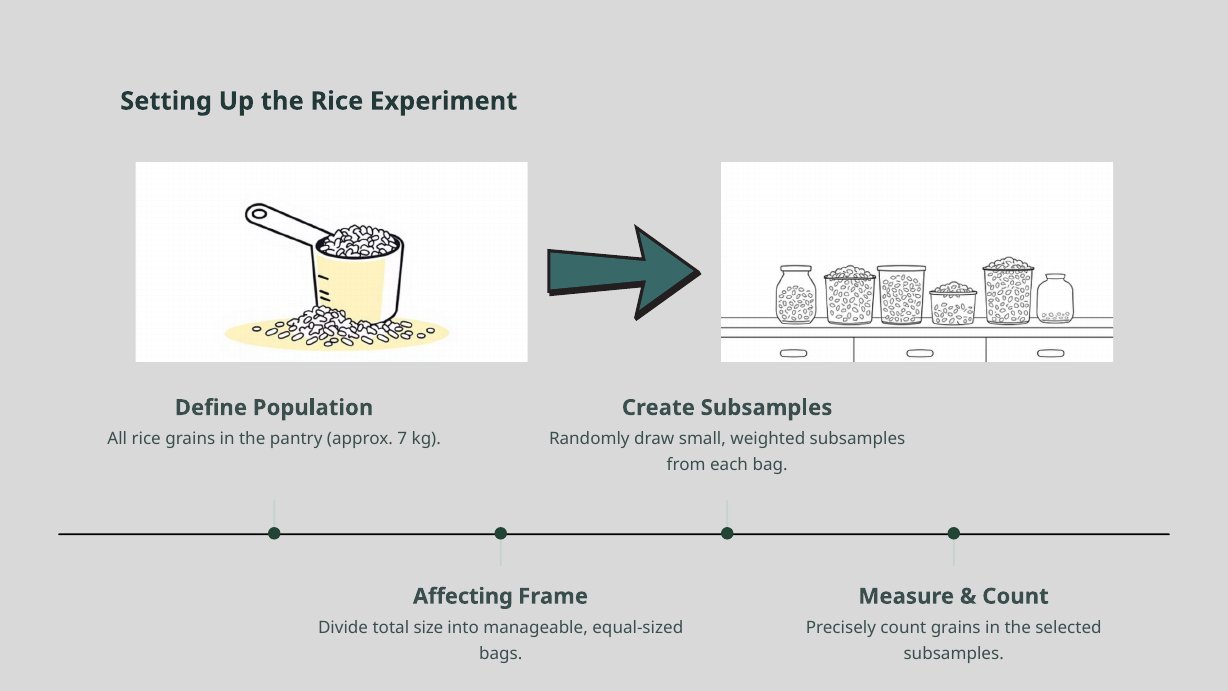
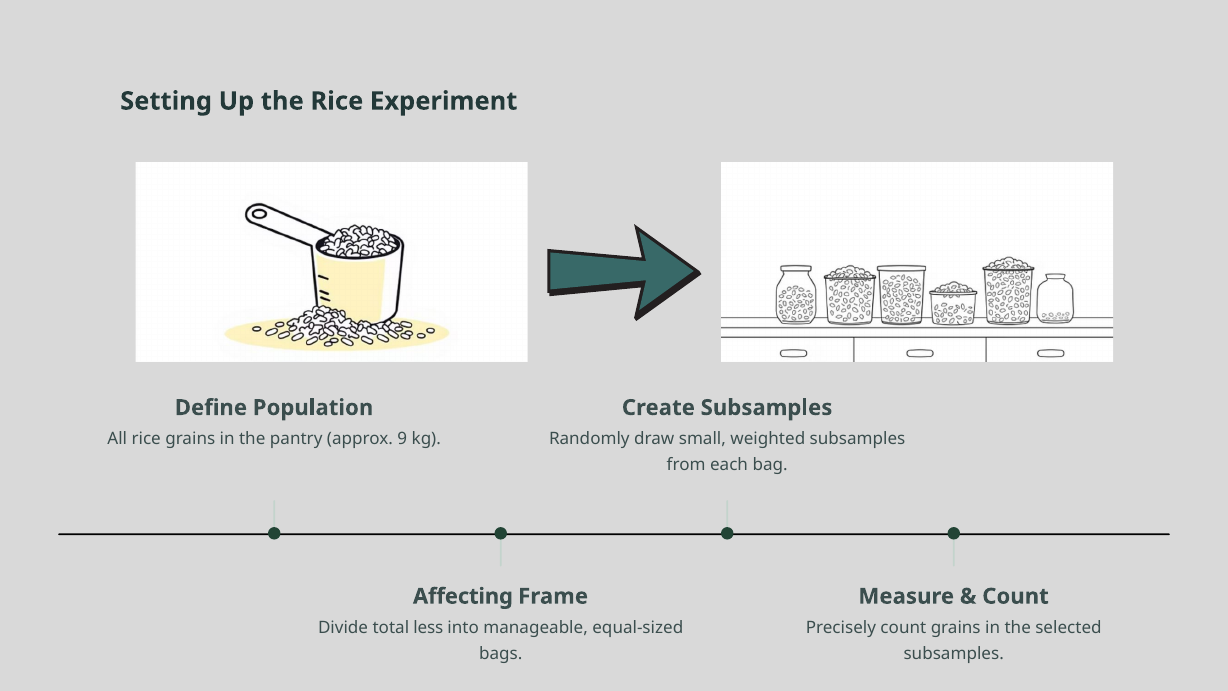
7: 7 -> 9 (402, 439)
size: size -> less (428, 628)
